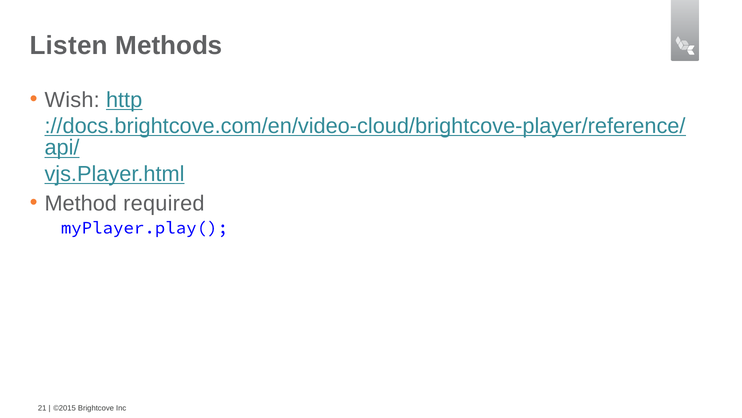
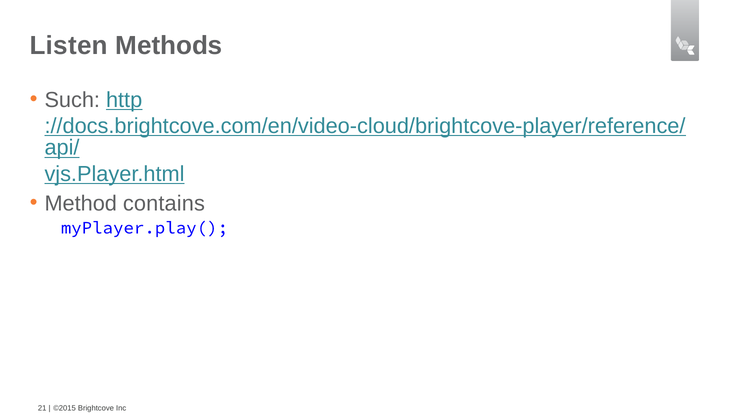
Wish: Wish -> Such (72, 100)
required: required -> contains (164, 203)
